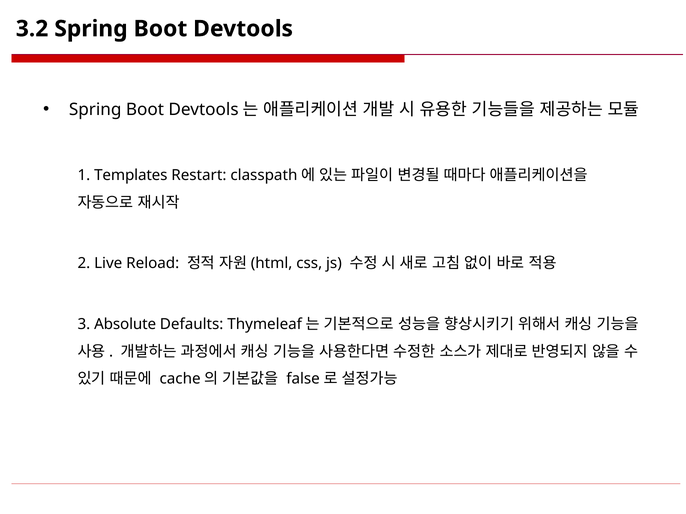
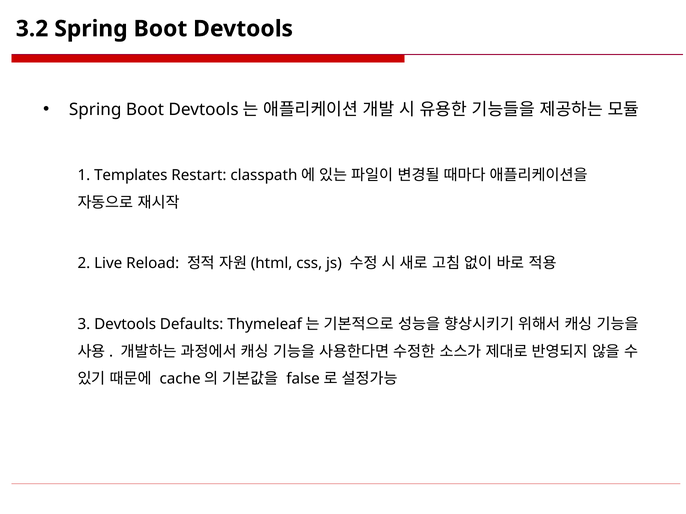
3 Absolute: Absolute -> Devtools (125, 324)
